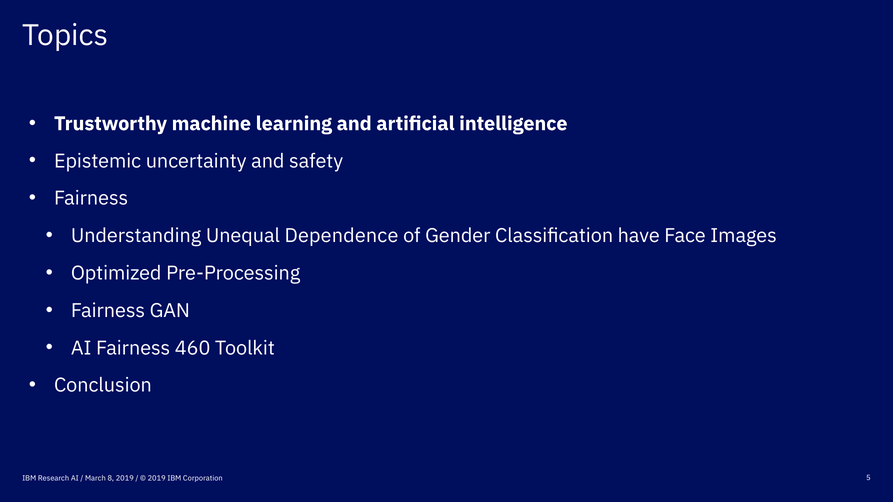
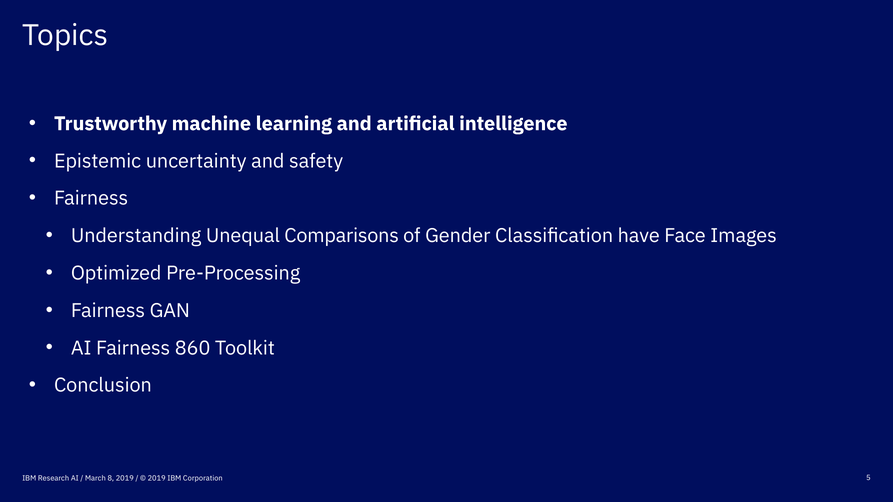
Dependence: Dependence -> Comparisons (342, 236)
460: 460 -> 860 (193, 348)
